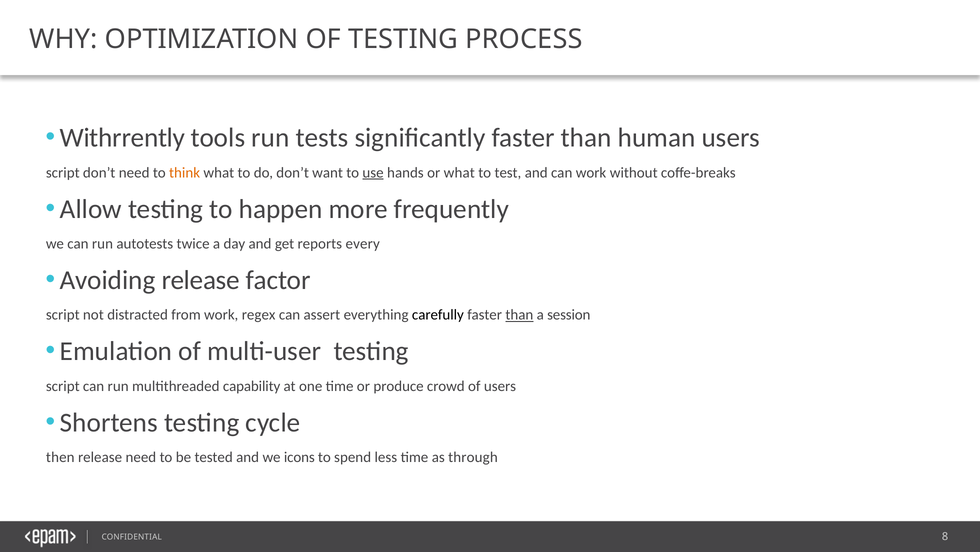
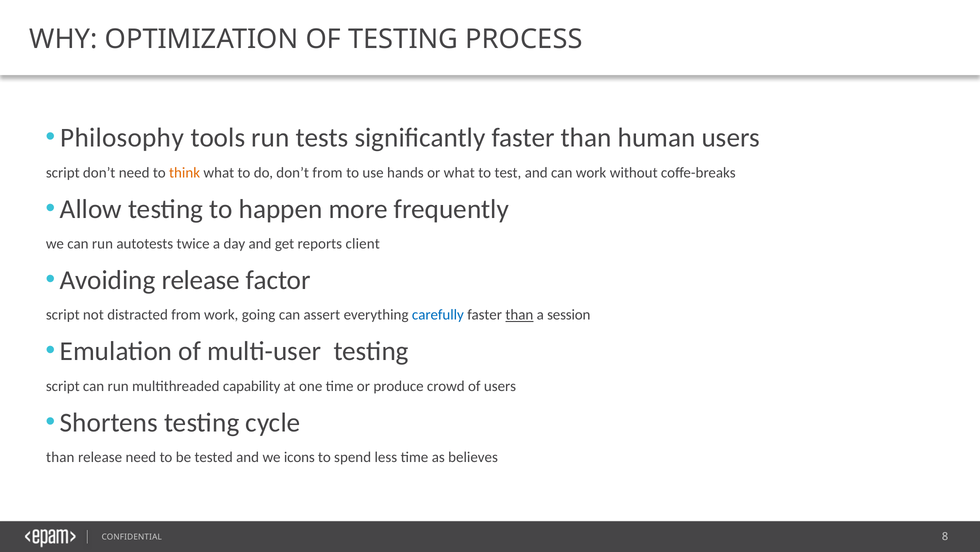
Withrrently: Withrrently -> Philosophy (122, 138)
don’t want: want -> from (327, 172)
use underline: present -> none (373, 172)
every: every -> client (363, 243)
regex: regex -> going (259, 315)
carefully colour: black -> blue (438, 315)
then: then -> than (60, 457)
through: through -> believes (473, 457)
